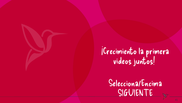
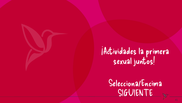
¡Crecimiento: ¡Crecimiento -> ¡Actividades (119, 51)
videos: videos -> sexual (123, 61)
